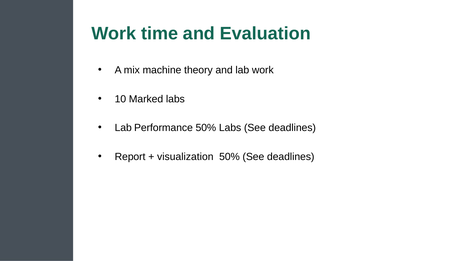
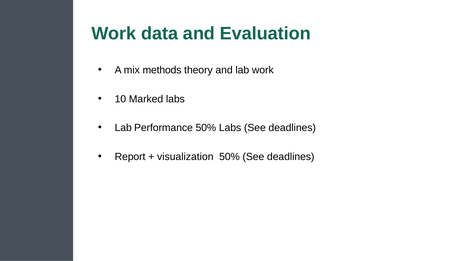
time: time -> data (160, 33)
machine: machine -> methods (162, 70)
